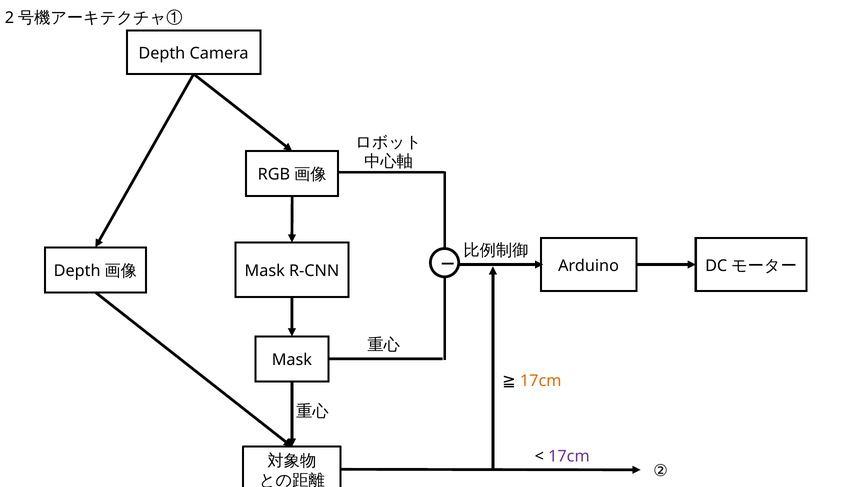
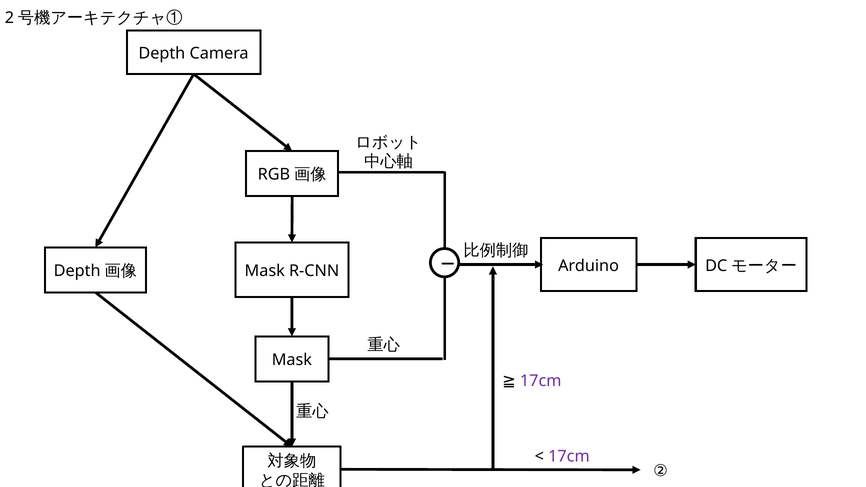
17cm colour: orange -> purple (541, 381)
